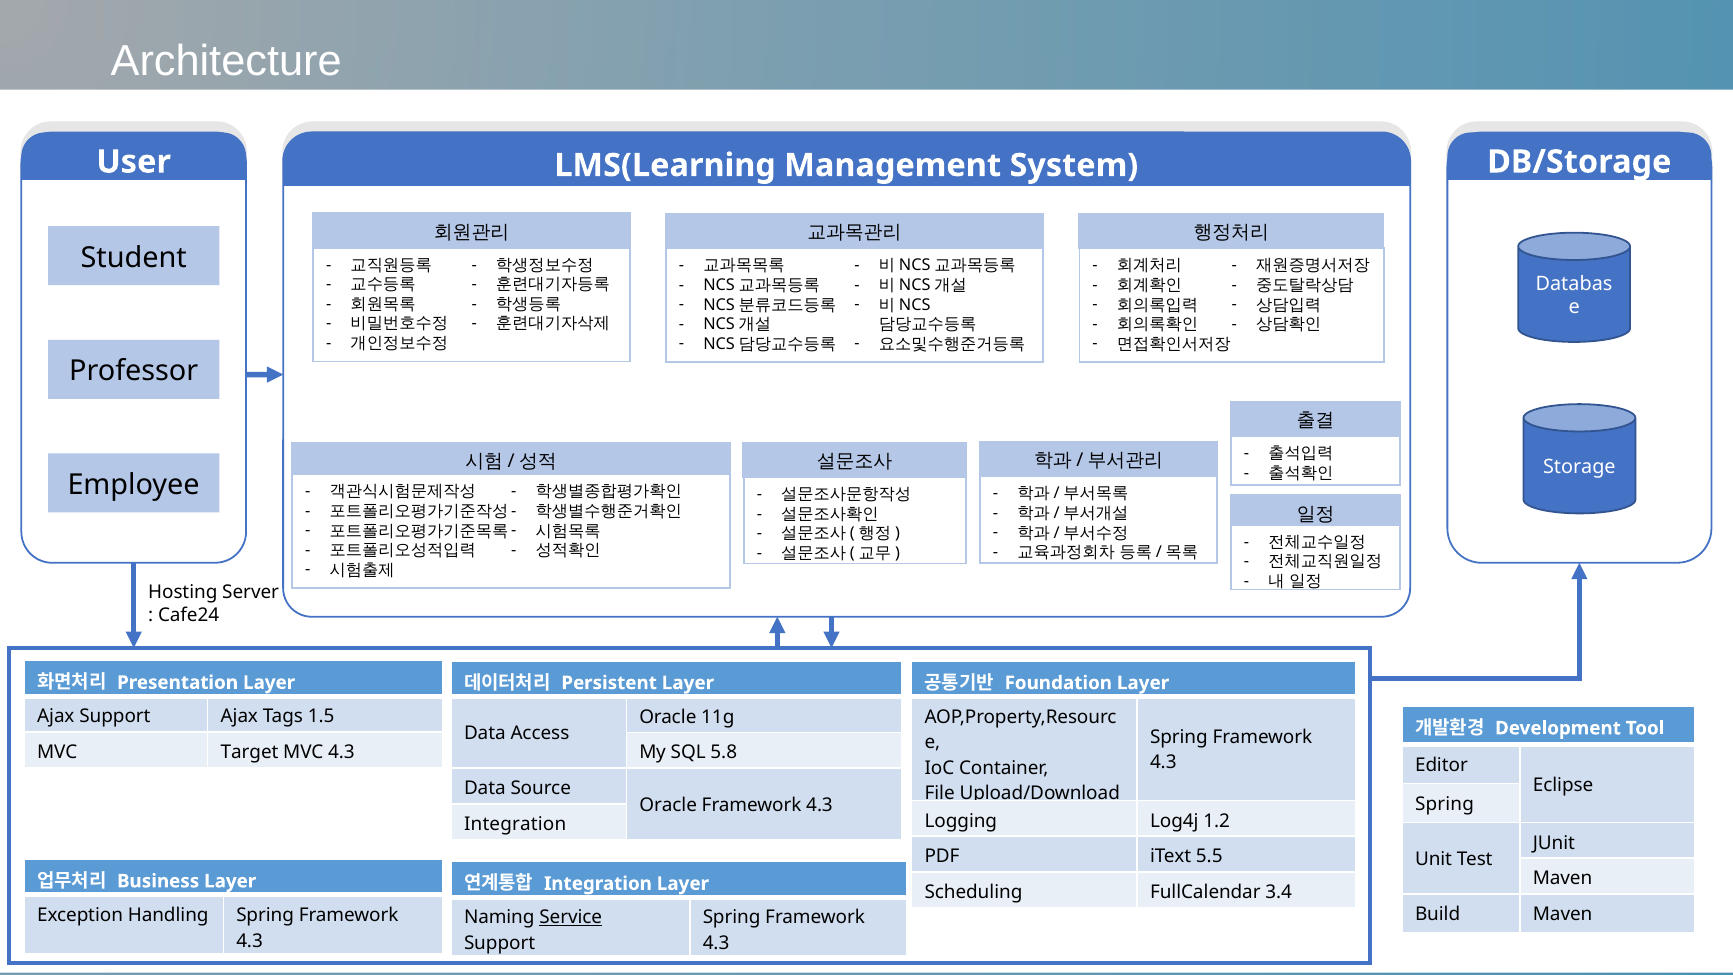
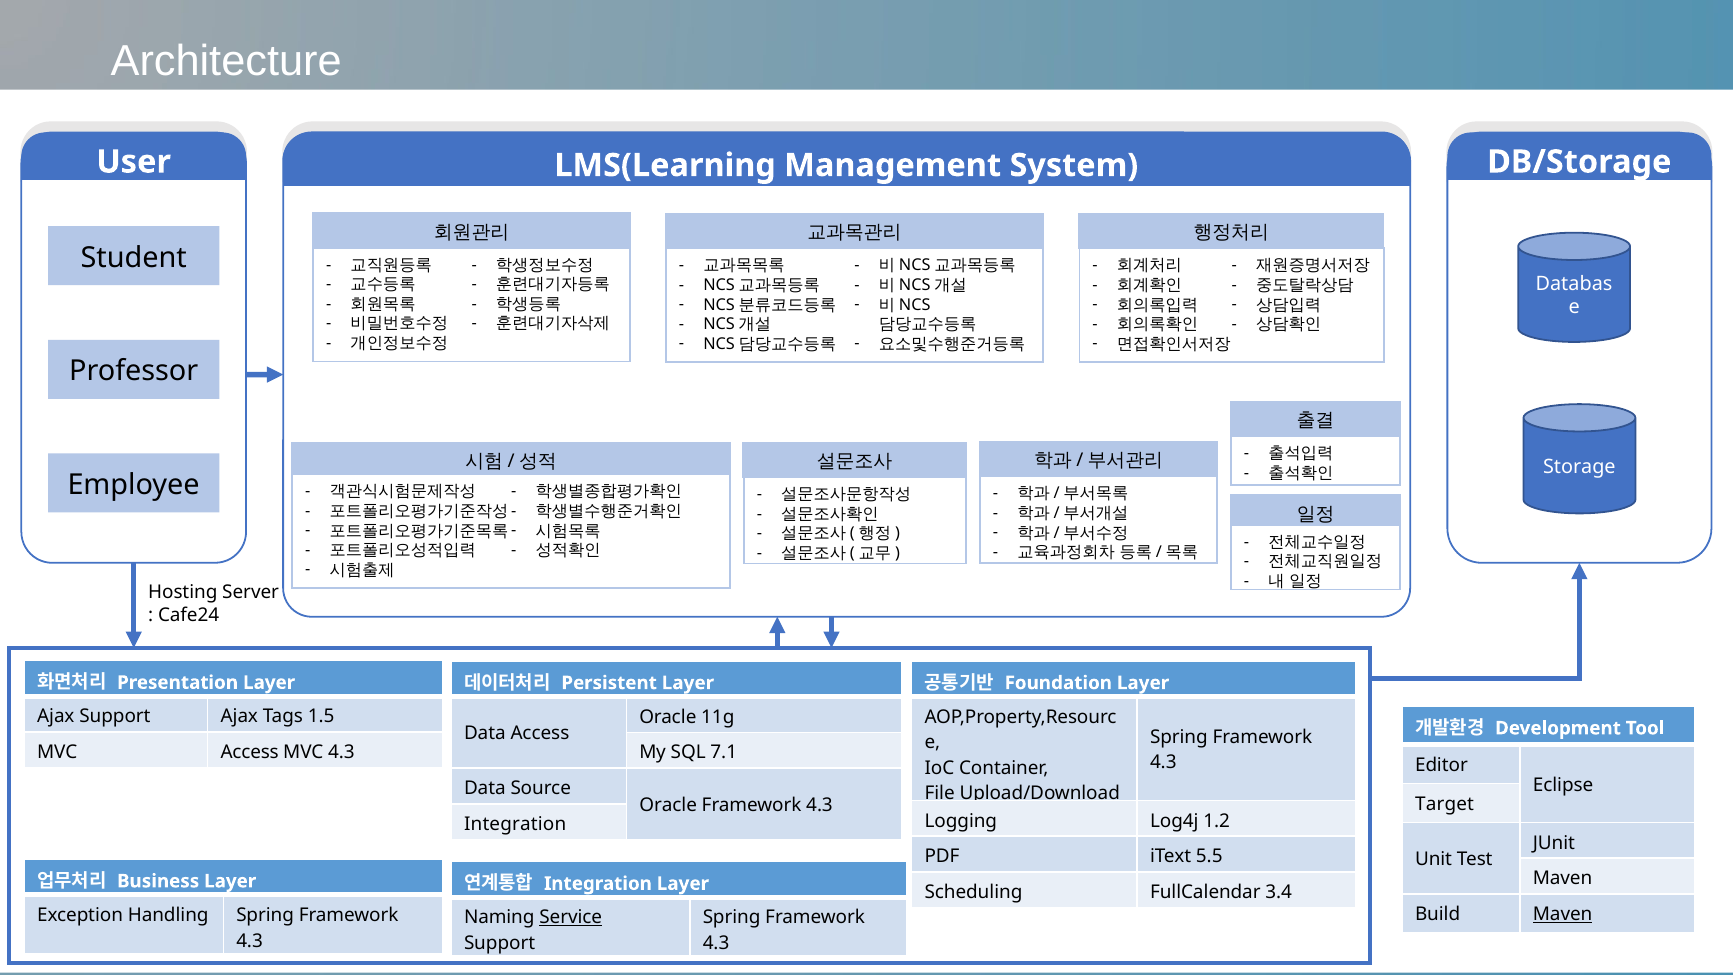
MVC Target: Target -> Access (250, 752)
5.8: 5.8 -> 7.1 (724, 753)
Spring: Spring -> Target (1445, 804)
Maven underline: none -> present (1563, 914)
